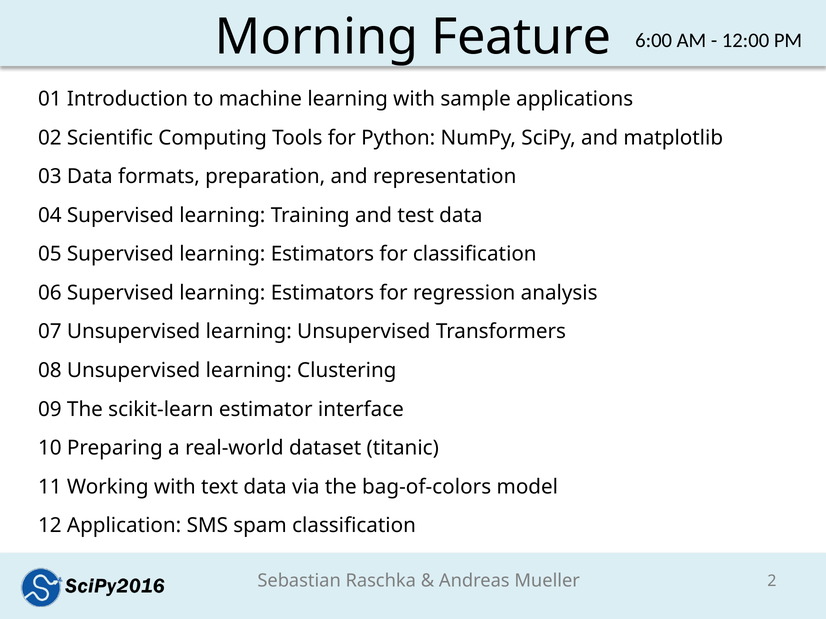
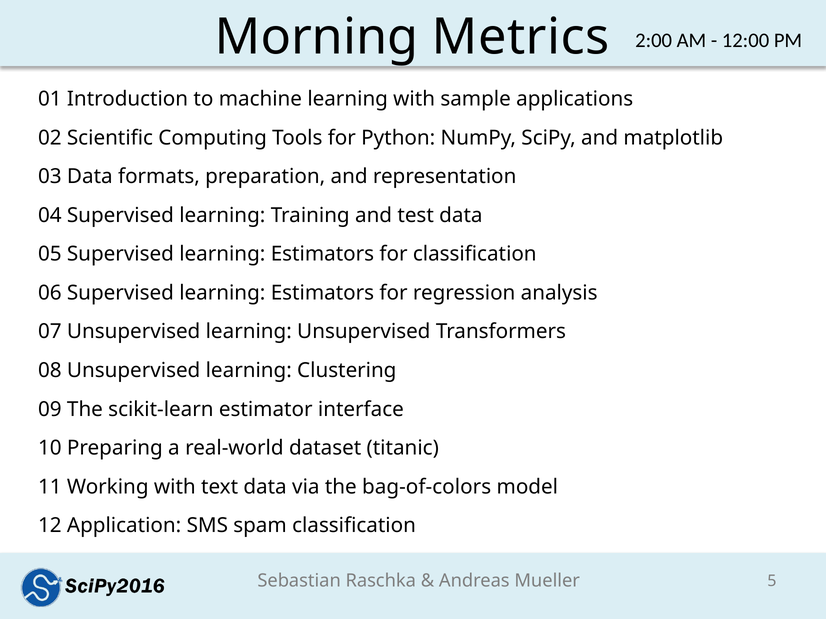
Feature: Feature -> Metrics (521, 37)
6:00: 6:00 -> 2:00 (654, 40)
2: 2 -> 5 (772, 581)
